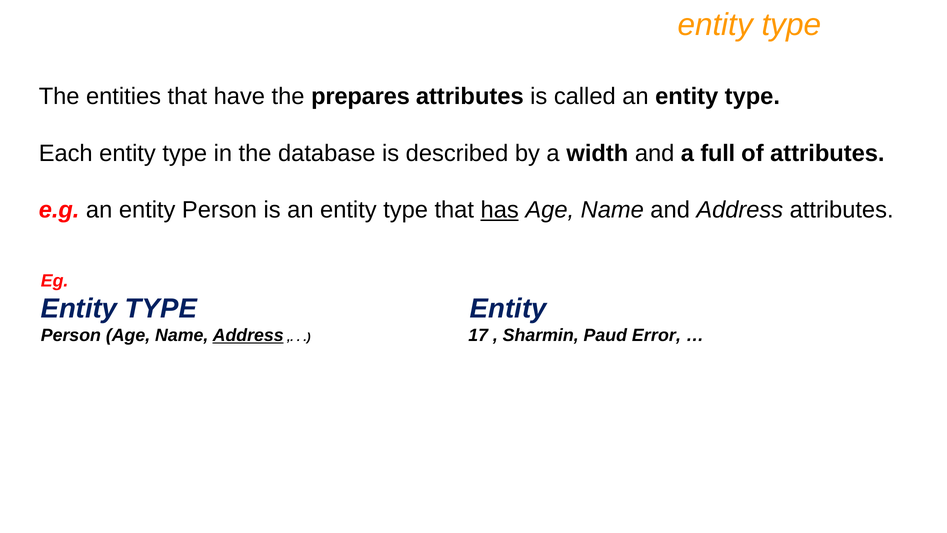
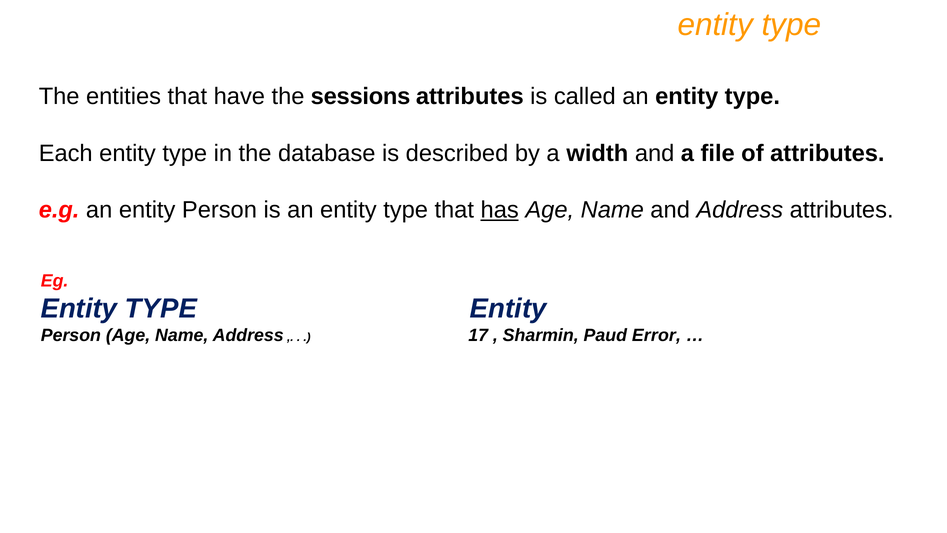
prepares: prepares -> sessions (361, 96)
full: full -> file (718, 153)
Address underline: present -> none (248, 335)
